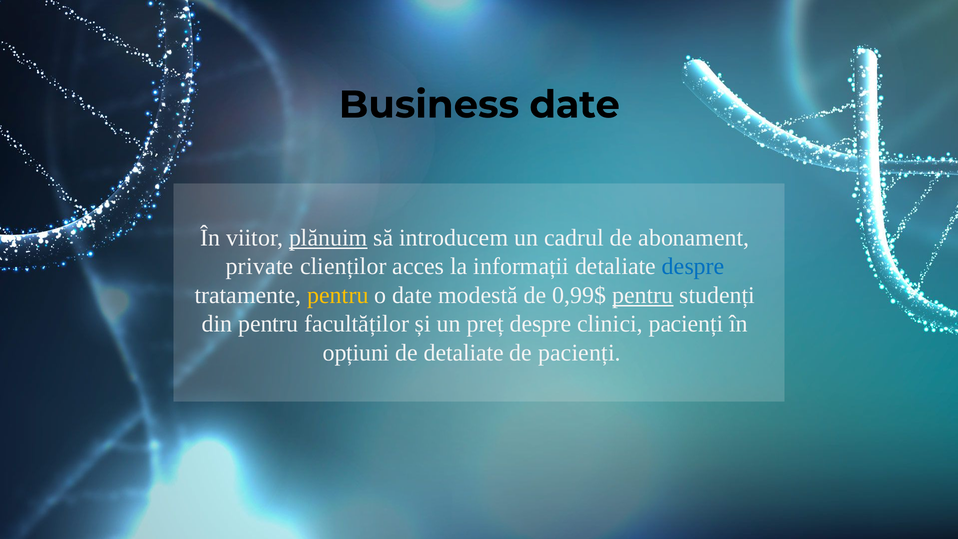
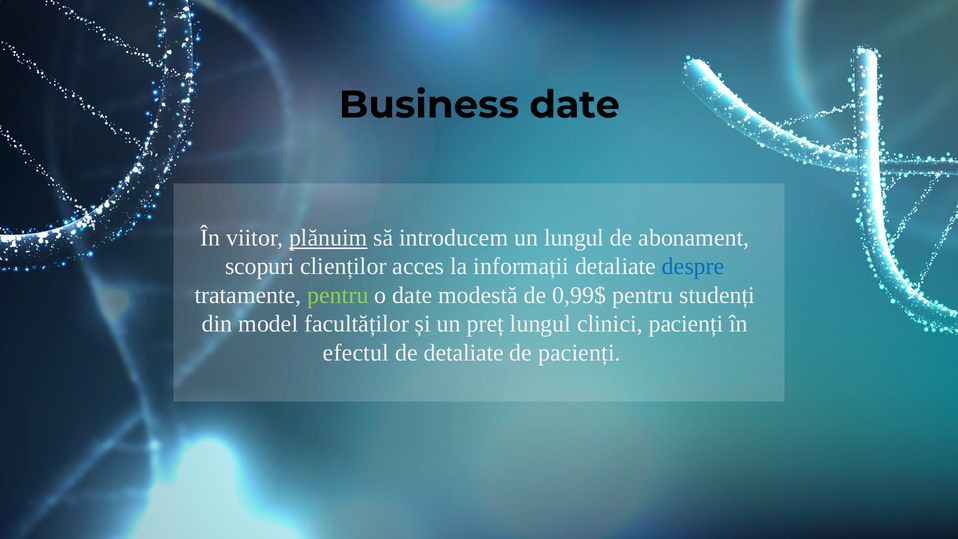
un cadrul: cadrul -> lungul (574, 238)
private: private -> scopuri (260, 266)
pentru colour: yellow -> light green (338, 295)
pentru underline: present -> none (643, 295)
din pentru: pentru -> model (268, 324)
preț despre: despre -> lungul (540, 324)
opțiuni: opțiuni -> efectul (356, 353)
